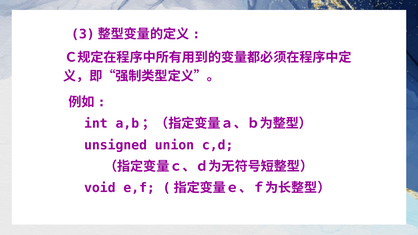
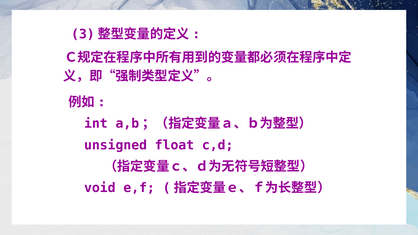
union: union -> float (174, 145)
